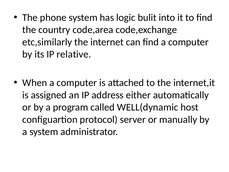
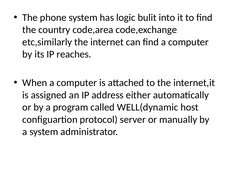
relative: relative -> reaches (74, 54)
